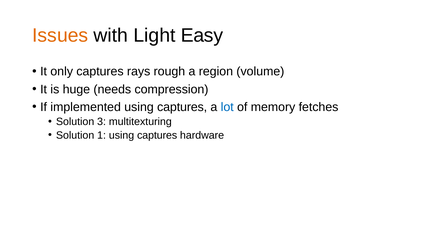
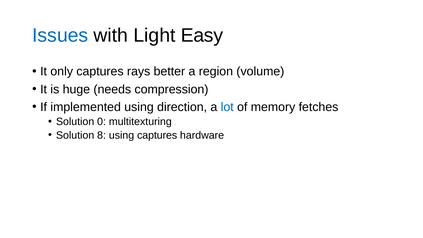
Issues colour: orange -> blue (60, 36)
rough: rough -> better (169, 72)
implemented using captures: captures -> direction (182, 107)
3: 3 -> 0 (102, 122)
1: 1 -> 8 (102, 135)
